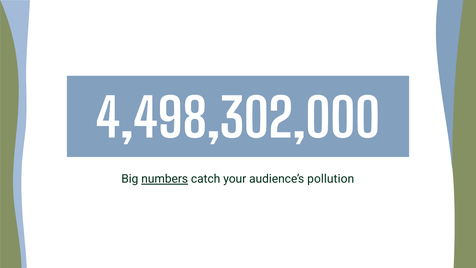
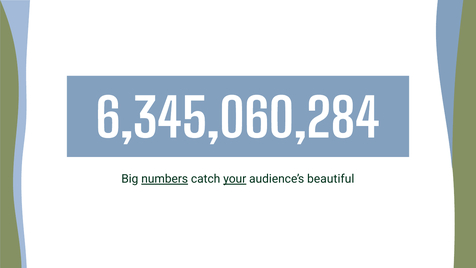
4,498,302,000: 4,498,302,000 -> 6,345,060,284 (238, 120)
your underline: none -> present (235, 179)
pollution: pollution -> beautiful (331, 179)
